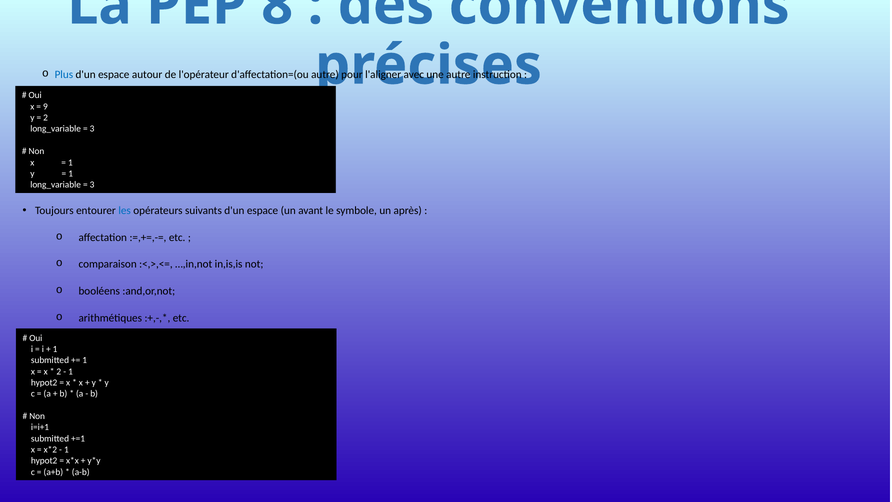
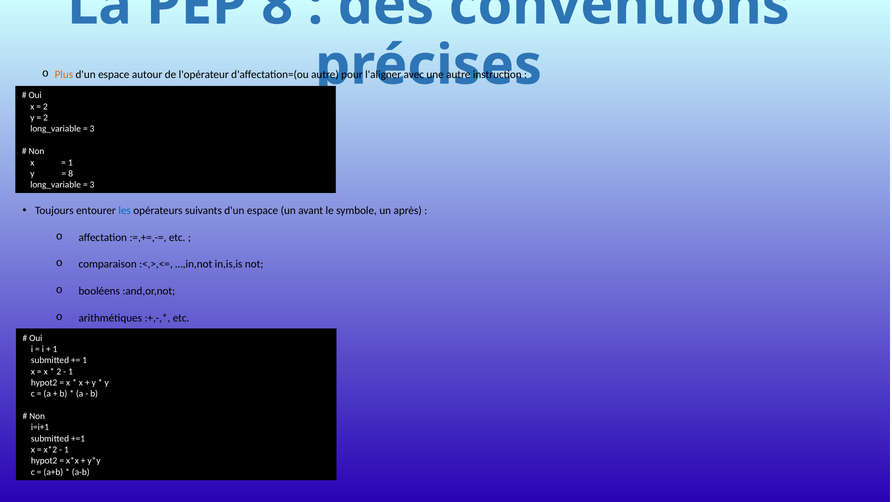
Plus colour: blue -> orange (64, 74)
9: 9 -> 2 (45, 107)
1: 1 -> 8 (71, 174)
